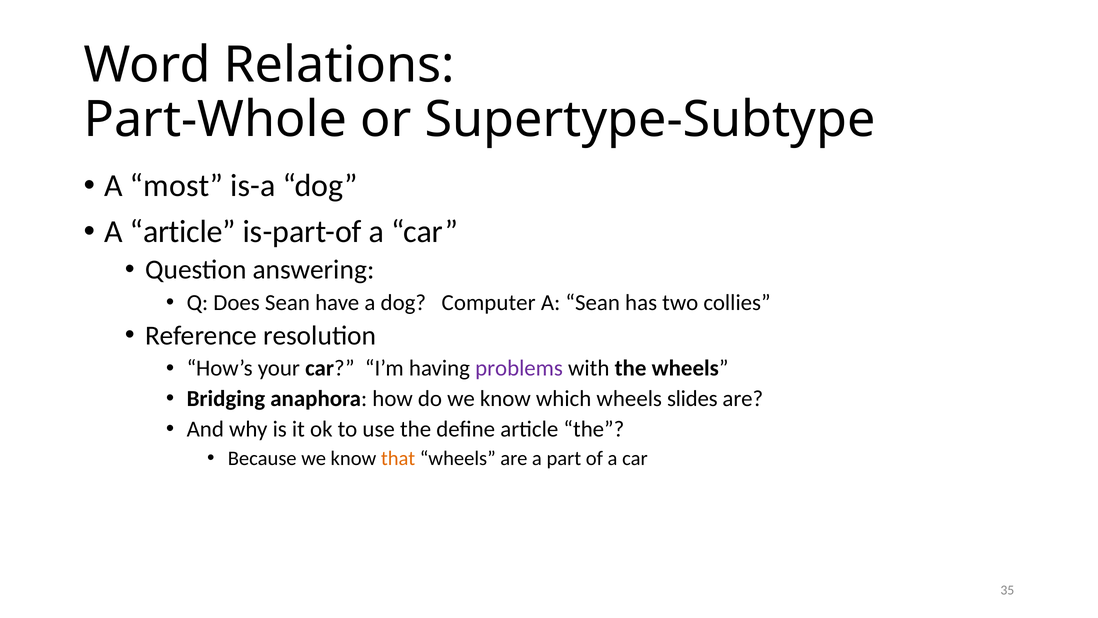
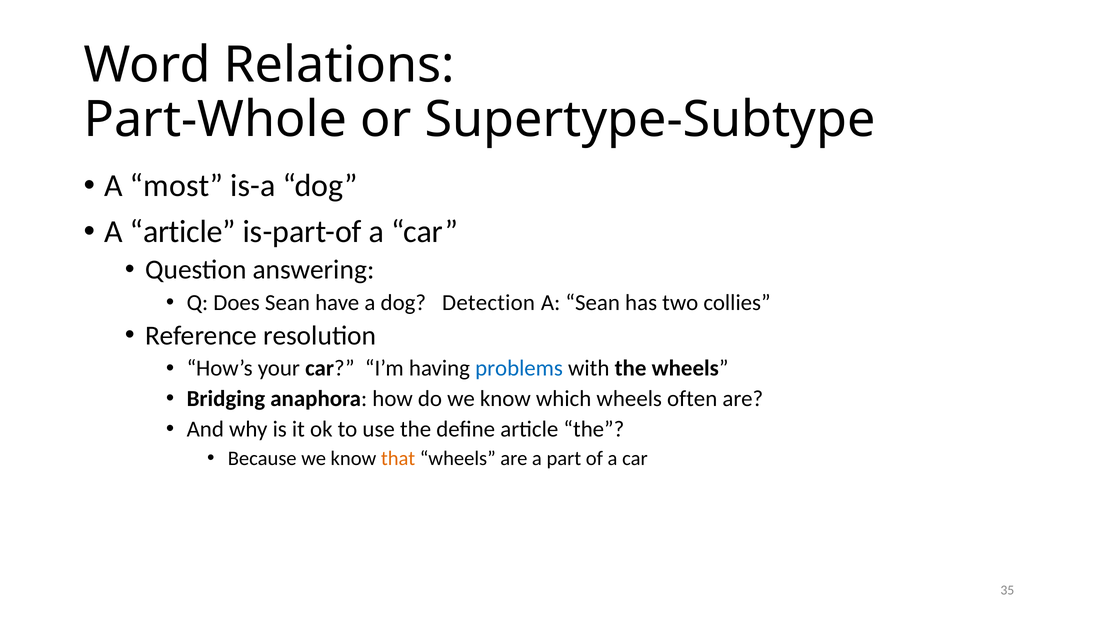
Computer: Computer -> Detection (489, 302)
problems colour: purple -> blue (519, 368)
slides: slides -> often (692, 399)
